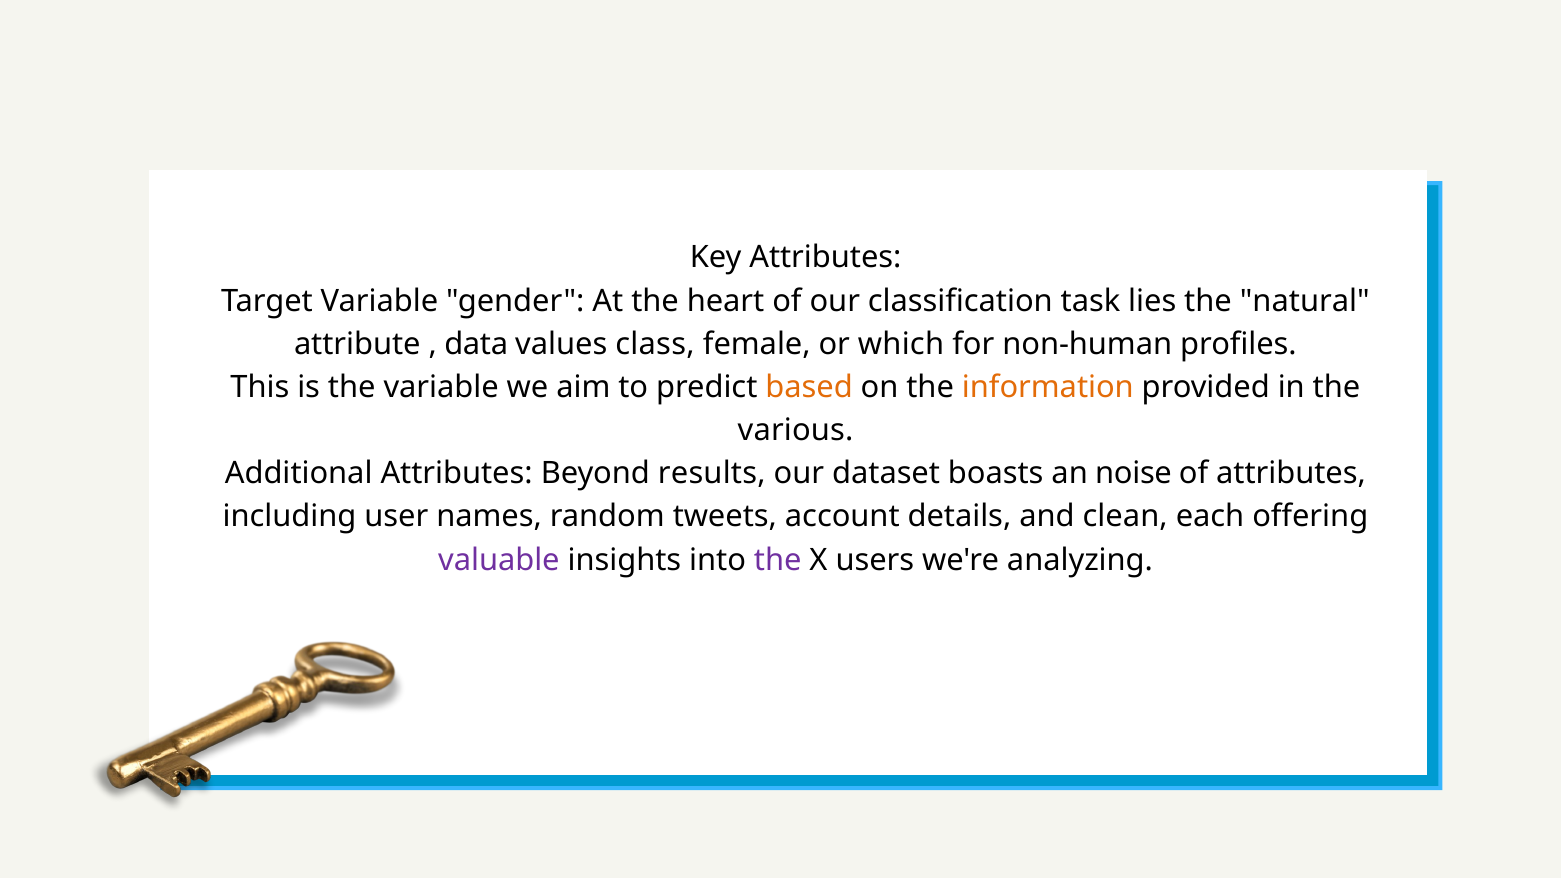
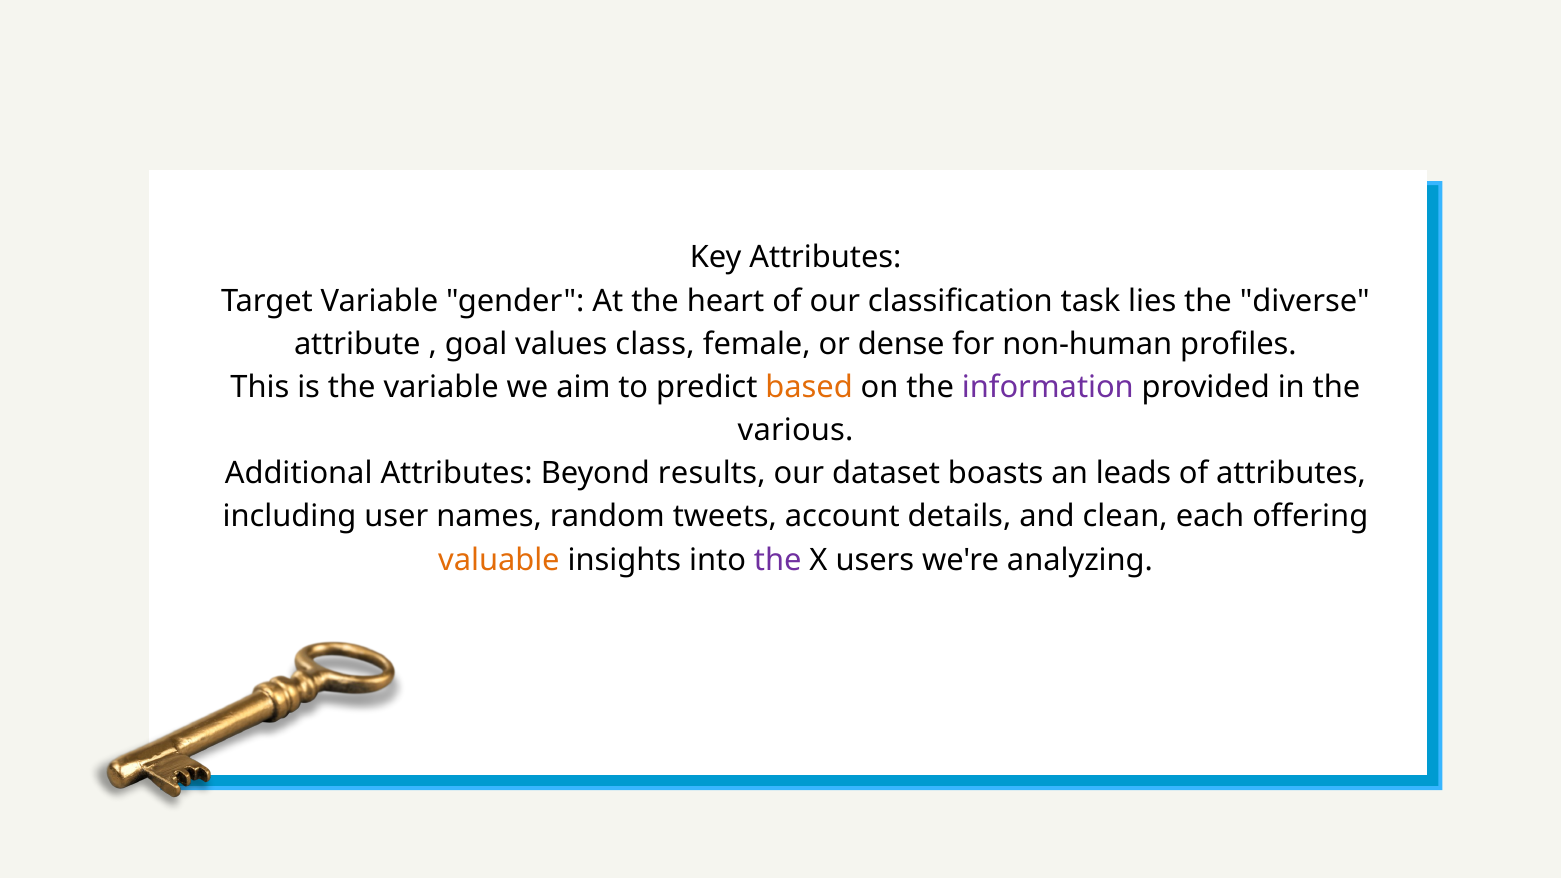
natural: natural -> diverse (1305, 301)
data: data -> goal (476, 344)
which: which -> dense (901, 344)
information colour: orange -> purple (1048, 387)
noise: noise -> leads (1134, 474)
valuable colour: purple -> orange (499, 560)
